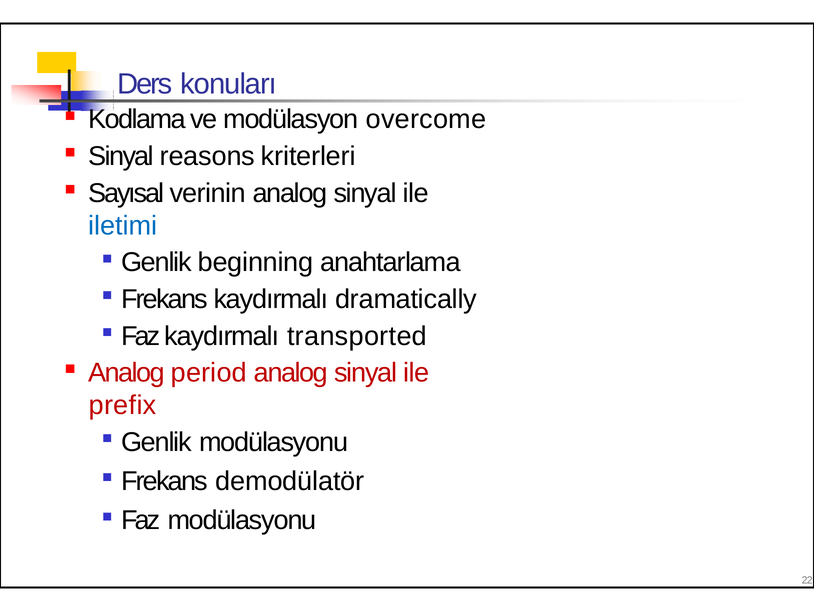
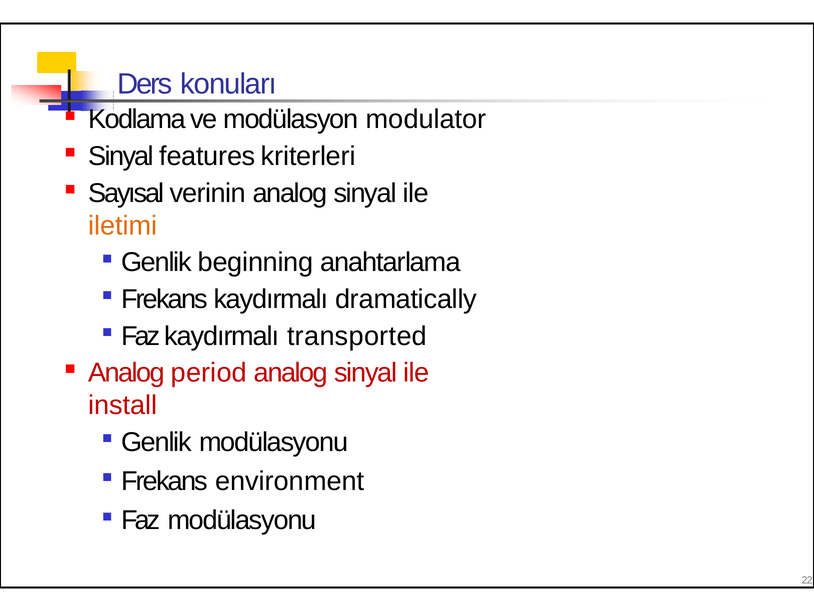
overcome: overcome -> modulator (426, 119)
reasons: reasons -> features (207, 156)
iletimi colour: blue -> orange (123, 226)
prefix: prefix -> install (123, 405)
demodülatör: demodülatör -> environment (290, 481)
